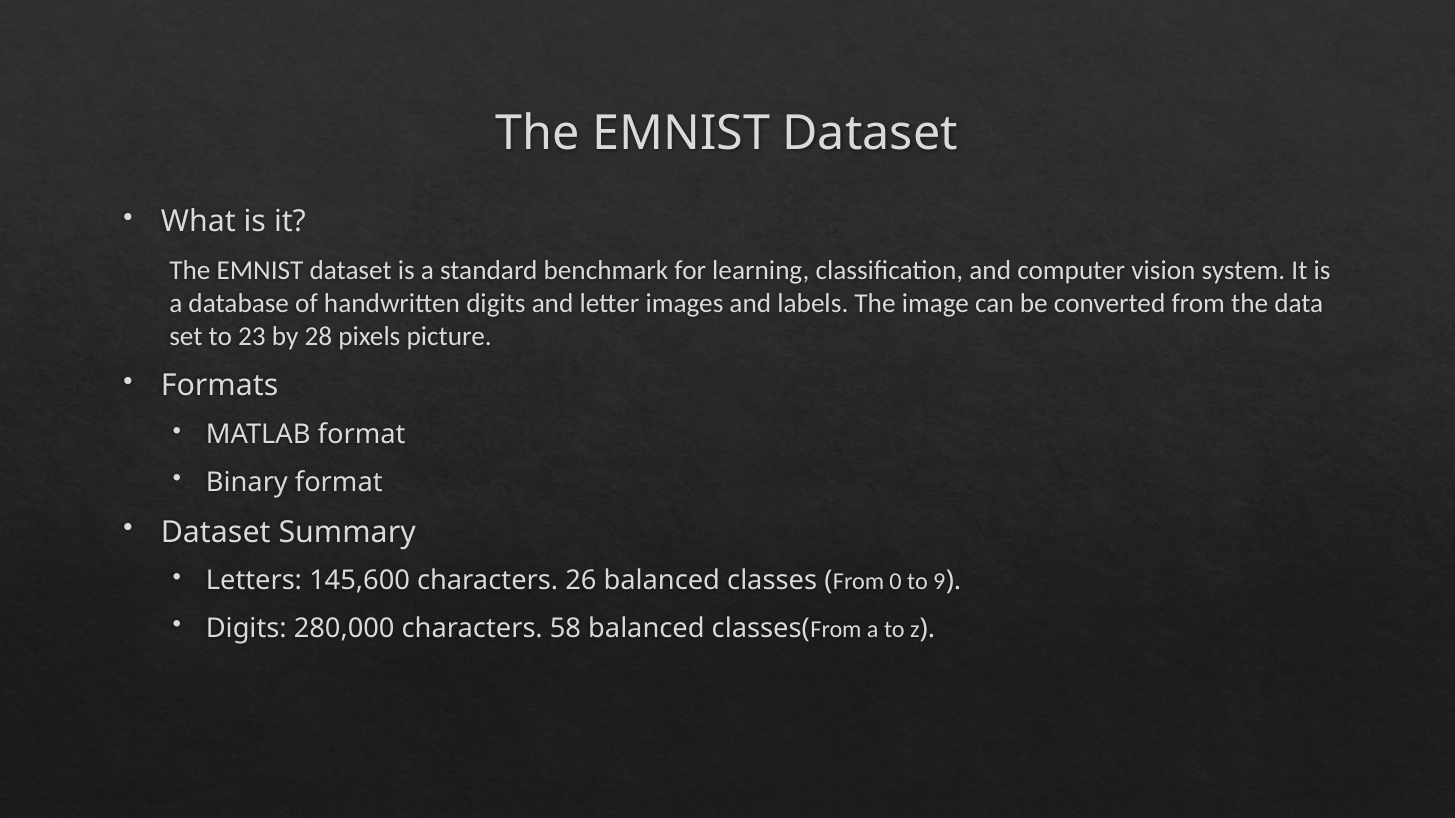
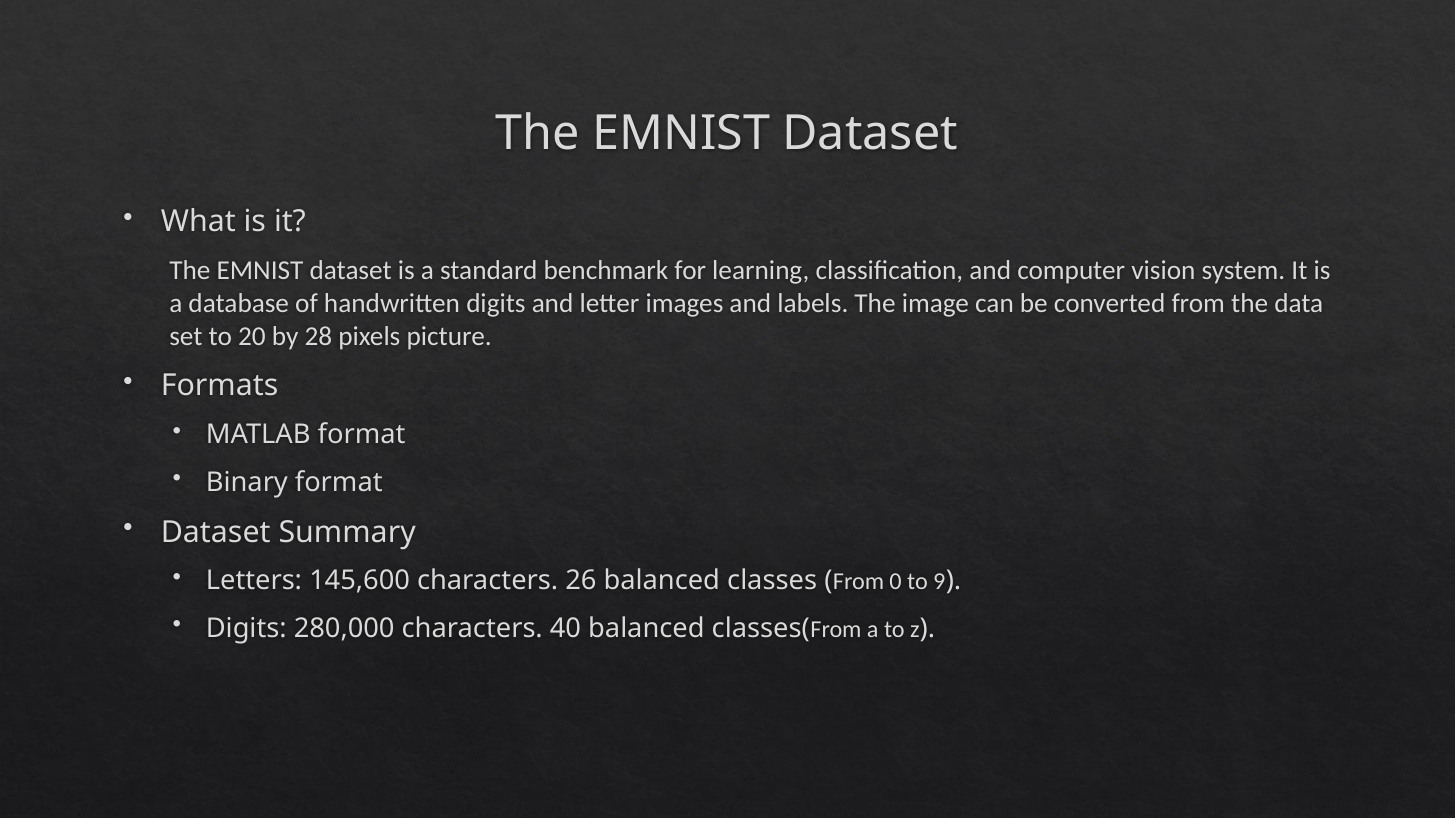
23: 23 -> 20 (252, 336)
58: 58 -> 40 (566, 629)
